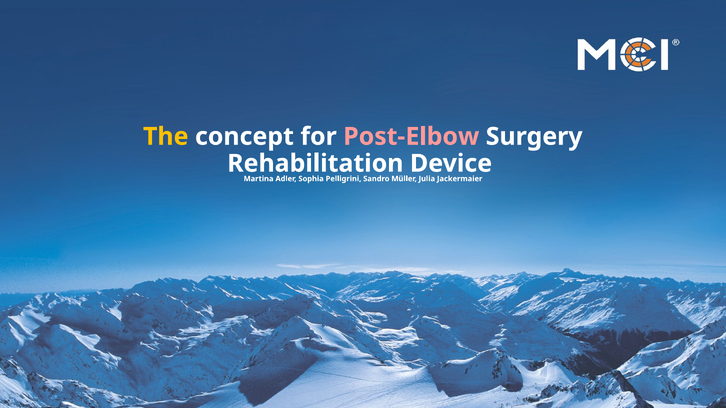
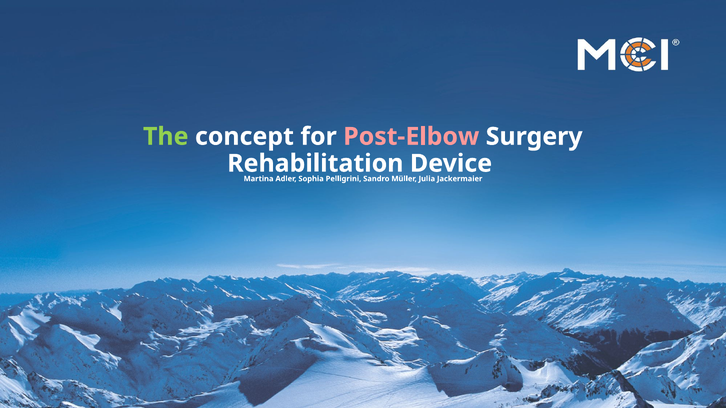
The colour: yellow -> light green (166, 137)
